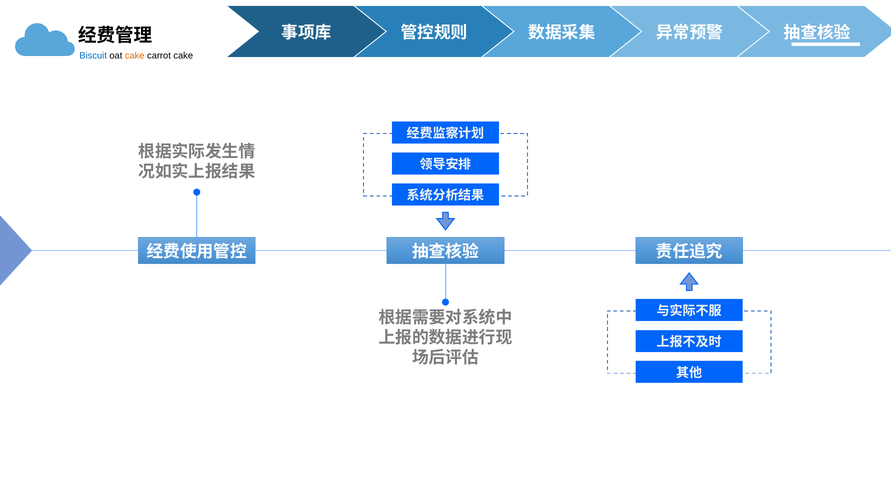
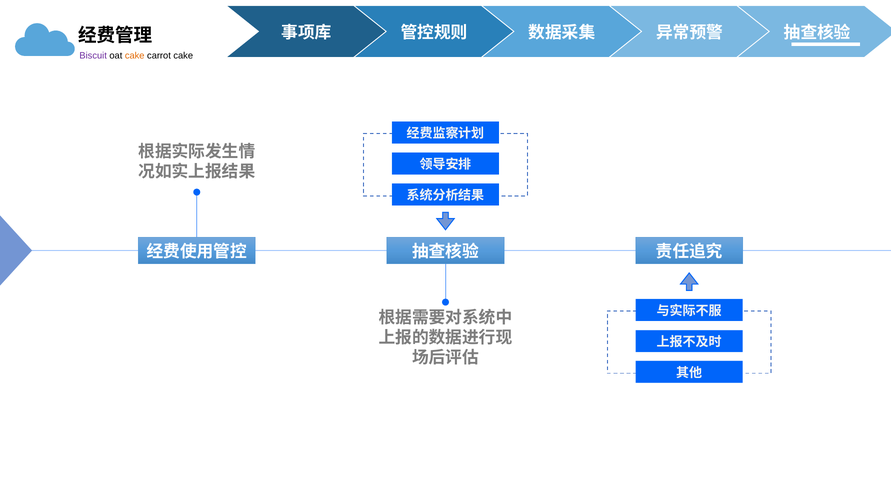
Biscuit colour: blue -> purple (93, 56)
